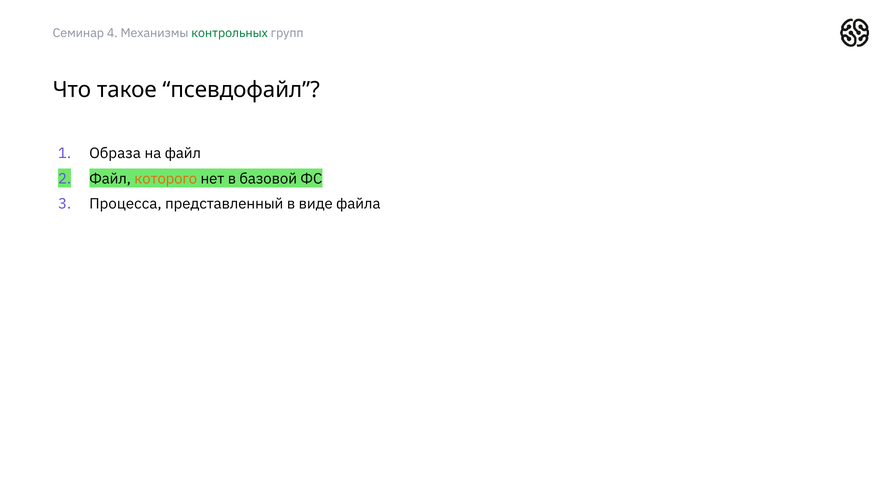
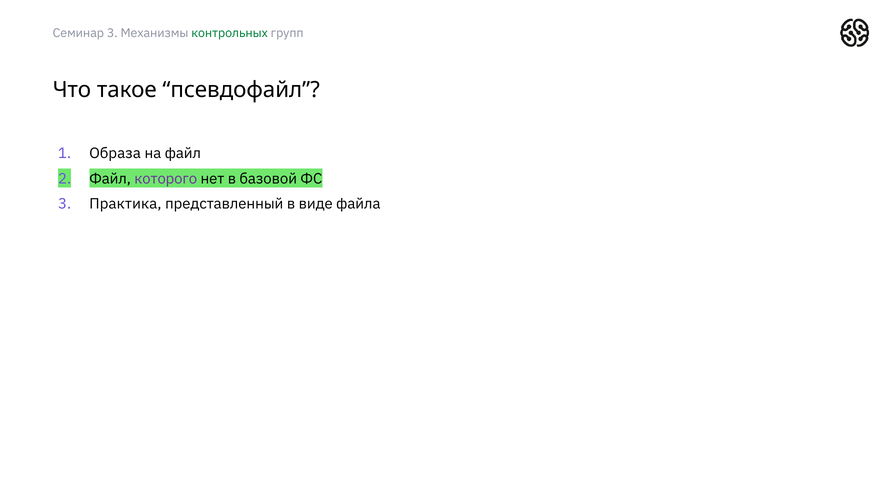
Семинар 4: 4 -> 3 (112, 33)
которого colour: orange -> purple (166, 179)
Процесса: Процесса -> Практика (125, 204)
